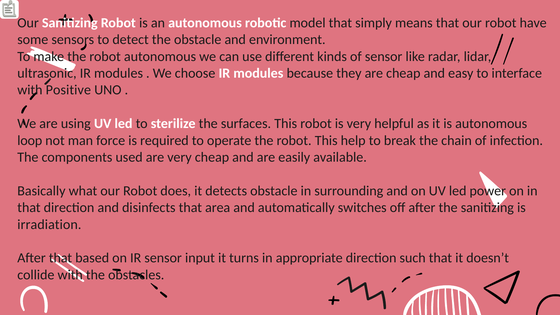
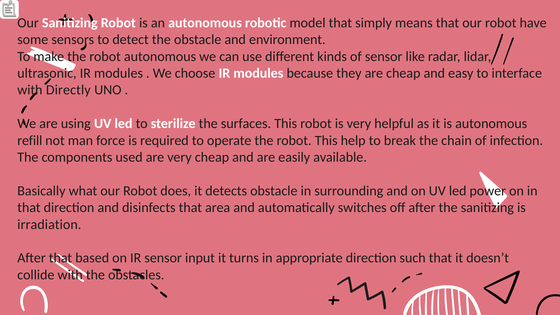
Positive: Positive -> Directly (68, 90)
loop: loop -> refill (30, 140)
